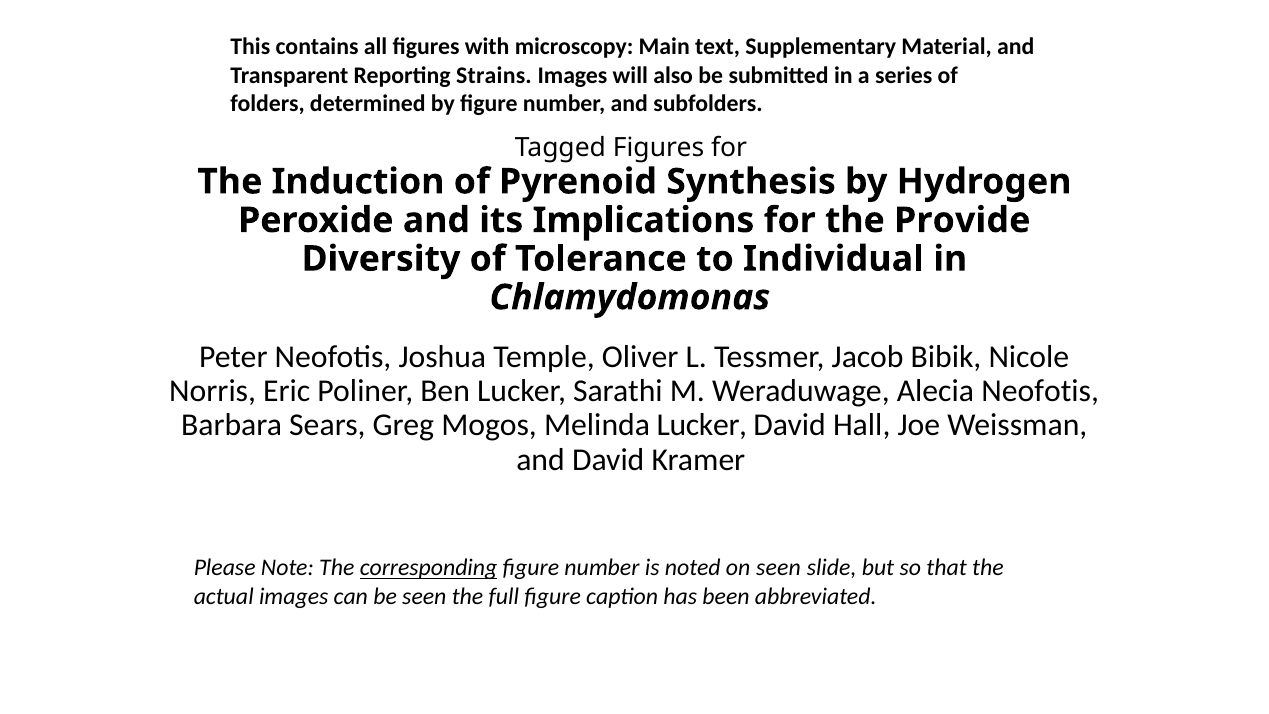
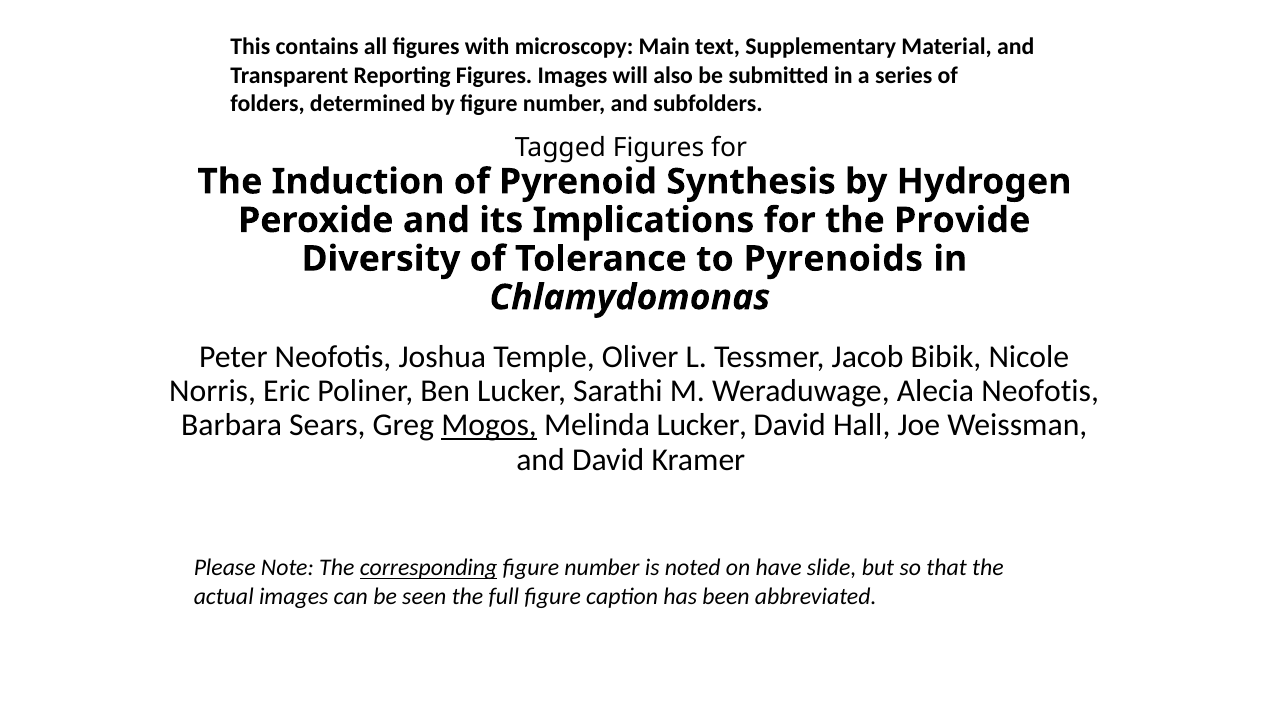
Reporting Strains: Strains -> Figures (494, 75)
Individual: Individual -> Pyrenoids (833, 259)
Mogos underline: none -> present (489, 425)
on seen: seen -> have (779, 568)
